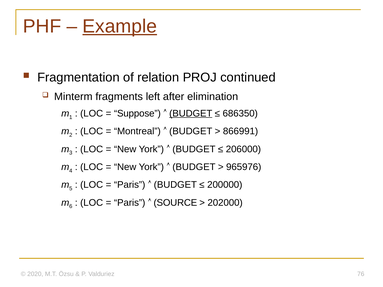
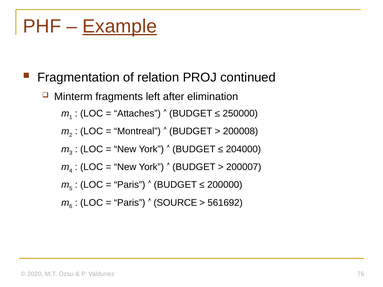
Suppose: Suppose -> Attaches (137, 114)
BUDGET underline: present -> none (191, 114)
686350: 686350 -> 250000 (240, 114)
866991: 866991 -> 200008 (241, 131)
206000: 206000 -> 204000 (243, 149)
965976: 965976 -> 200007 (244, 167)
202000: 202000 -> 561692 (225, 203)
